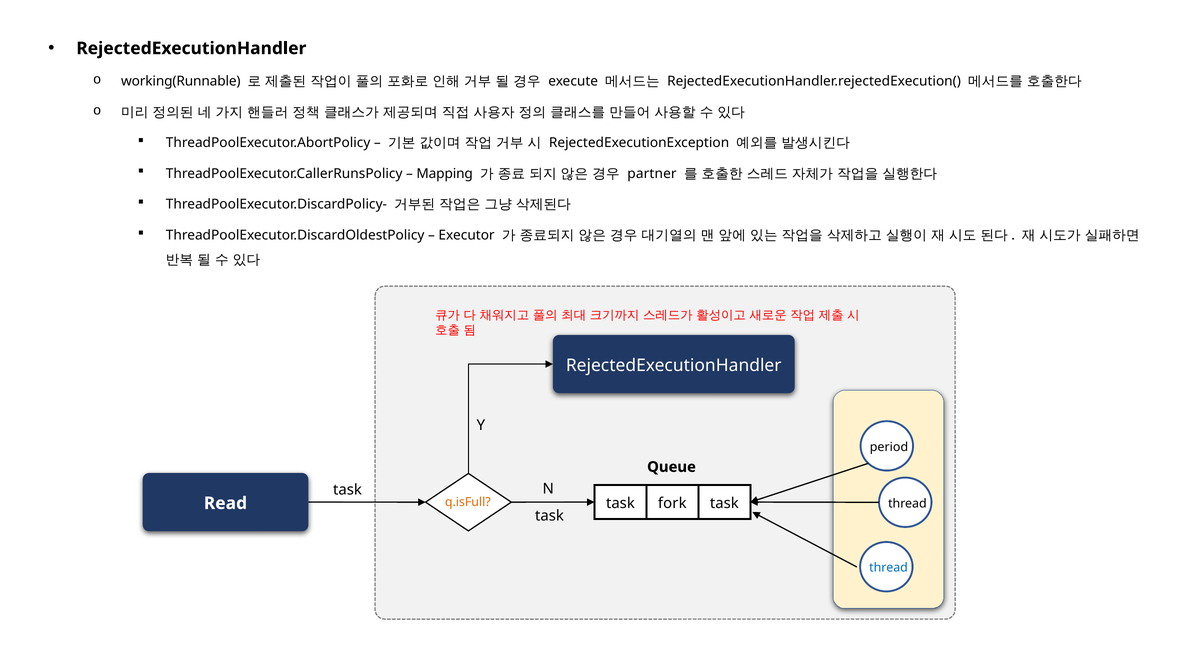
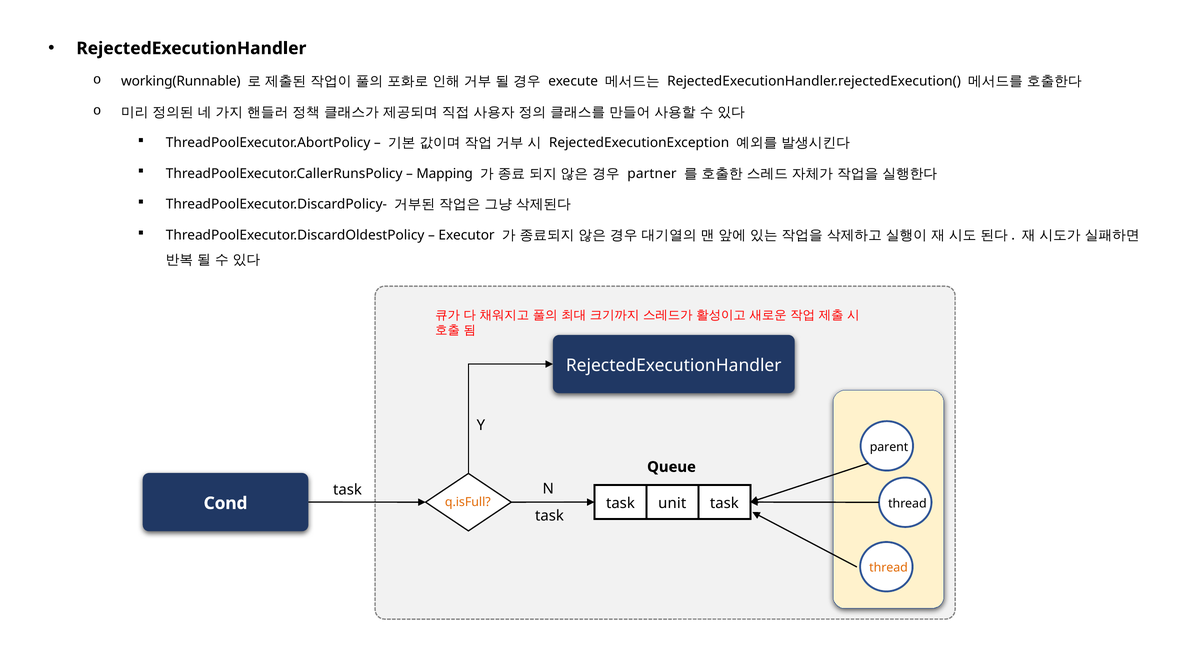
period: period -> parent (889, 447)
Read: Read -> Cond (226, 503)
fork: fork -> unit (672, 503)
thread colour: blue -> orange (889, 568)
